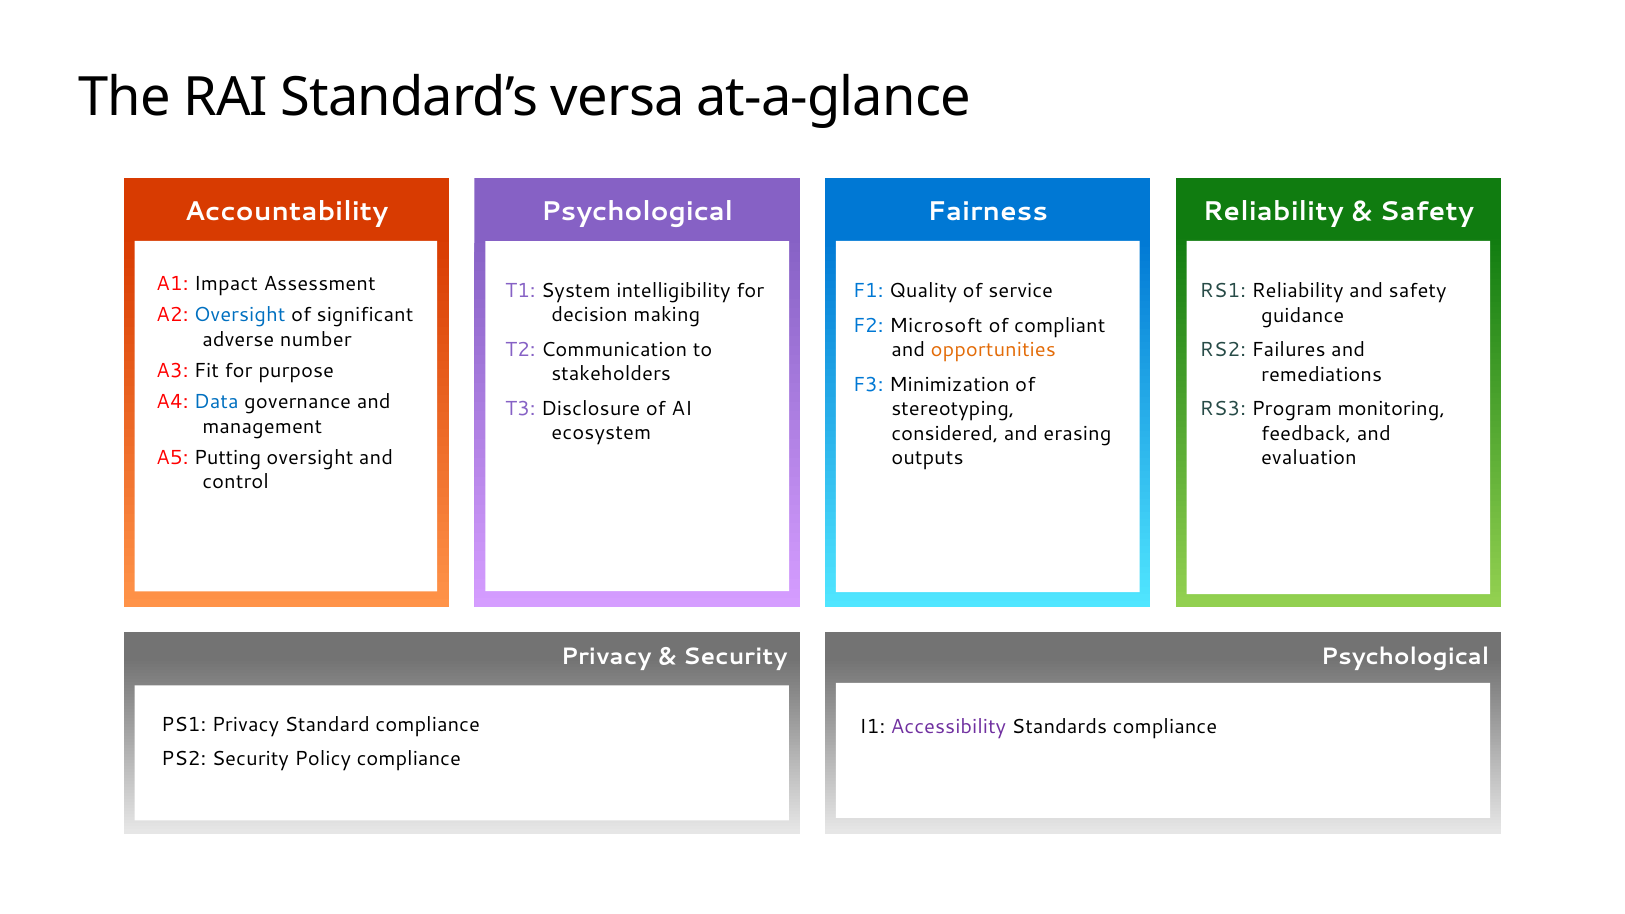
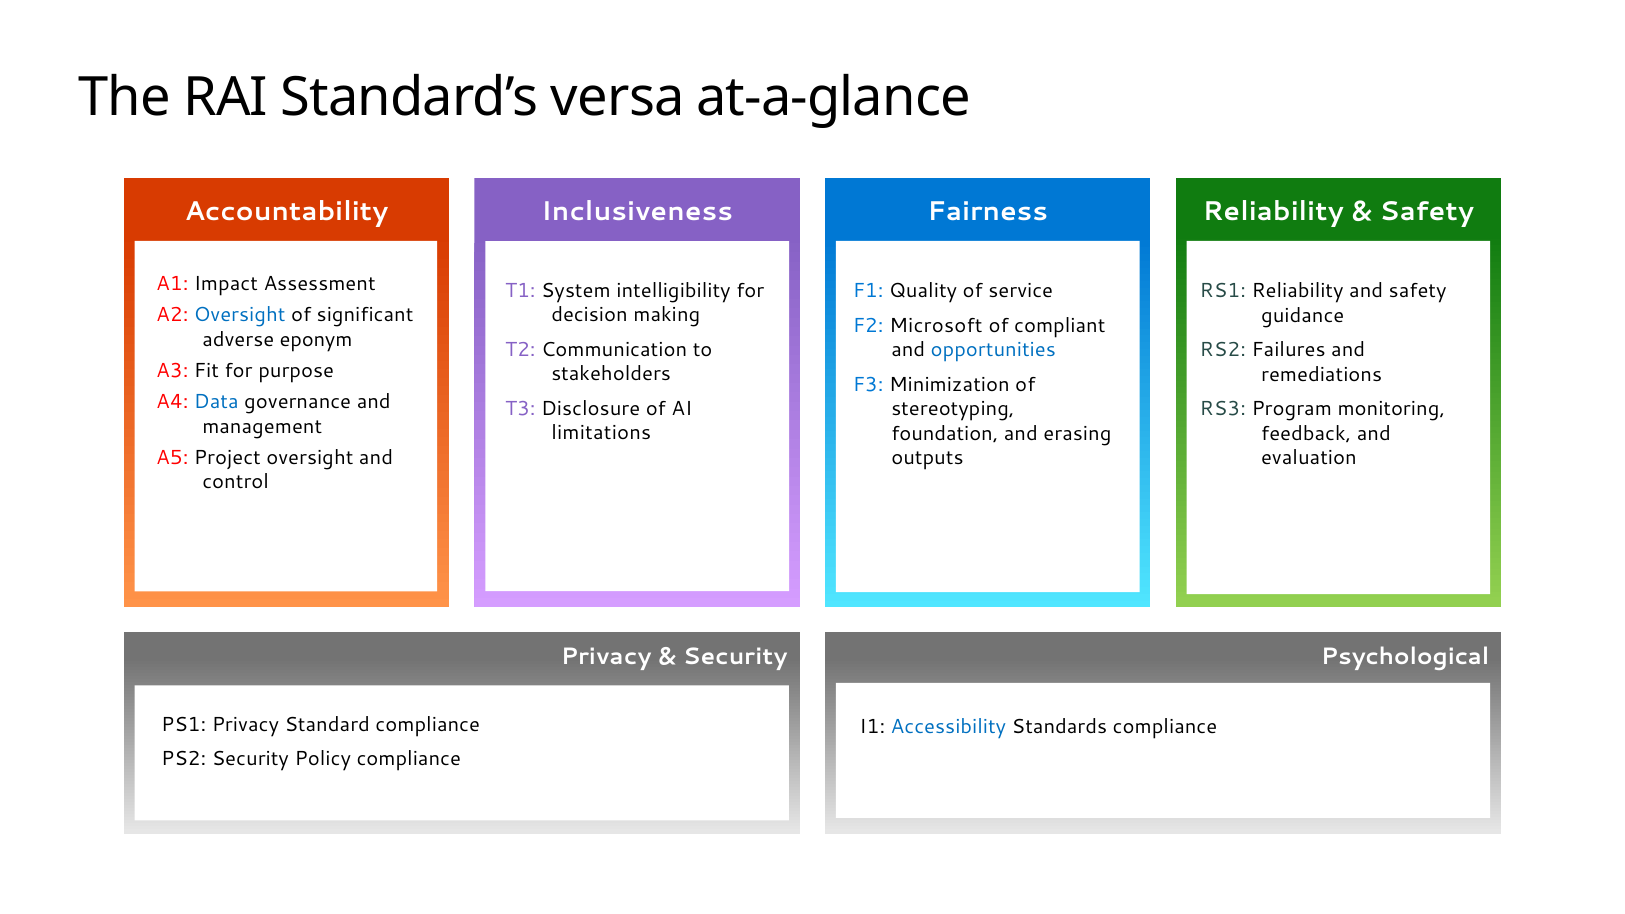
Psychological: Psychological -> Inclusiveness (637, 211)
number: number -> eponym (316, 340)
opportunities colour: orange -> blue (993, 350)
ecosystem: ecosystem -> limitations (601, 433)
considered: considered -> foundation (945, 433)
Putting: Putting -> Project (227, 457)
Accessibility colour: purple -> blue (948, 727)
